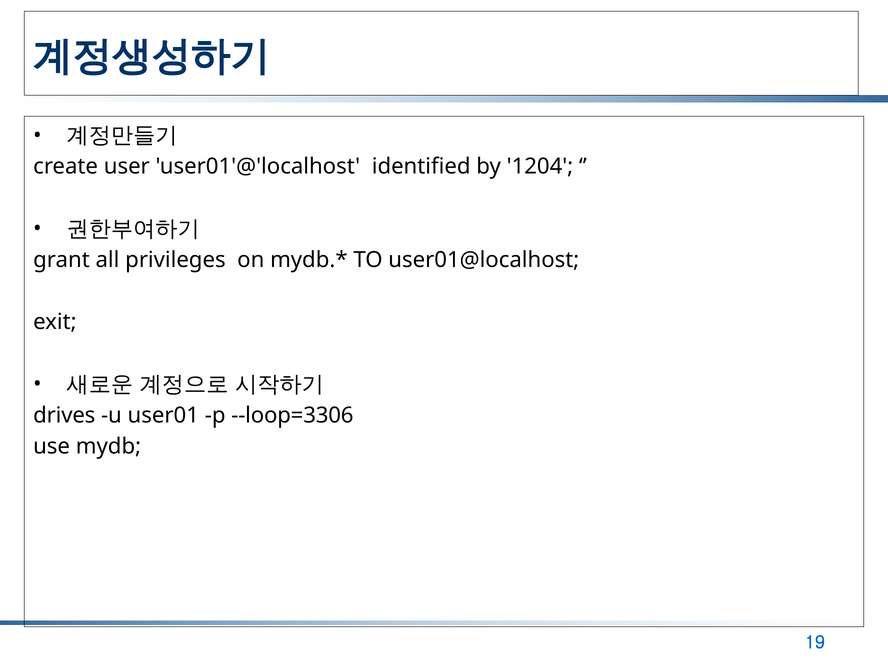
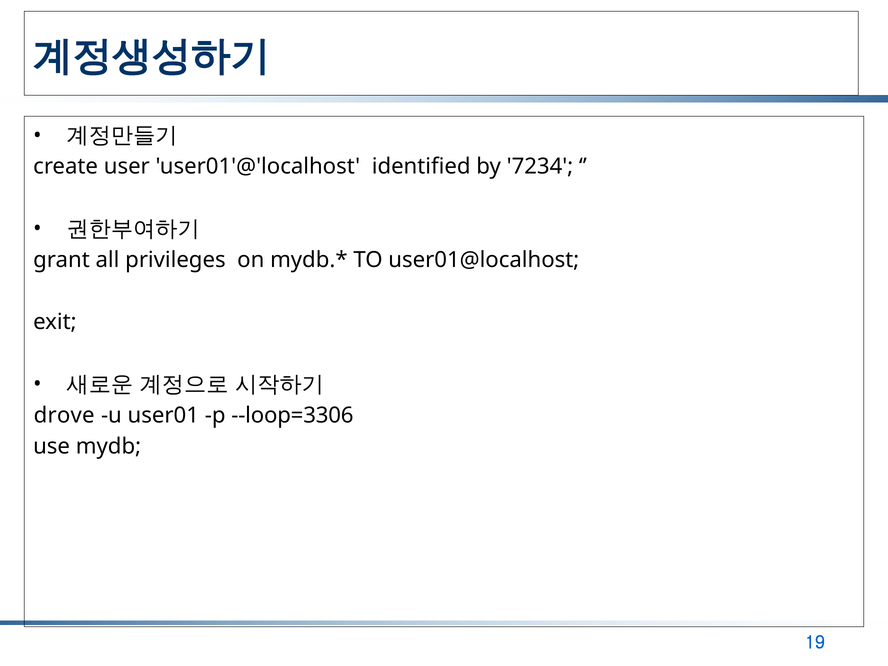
1204: 1204 -> 7234 (540, 167)
drives: drives -> drove (64, 415)
